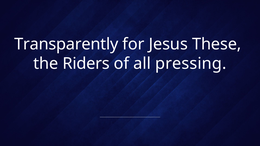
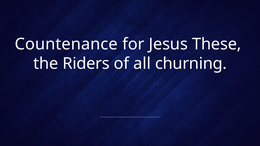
Transparently: Transparently -> Countenance (66, 44)
pressing: pressing -> churning (191, 64)
